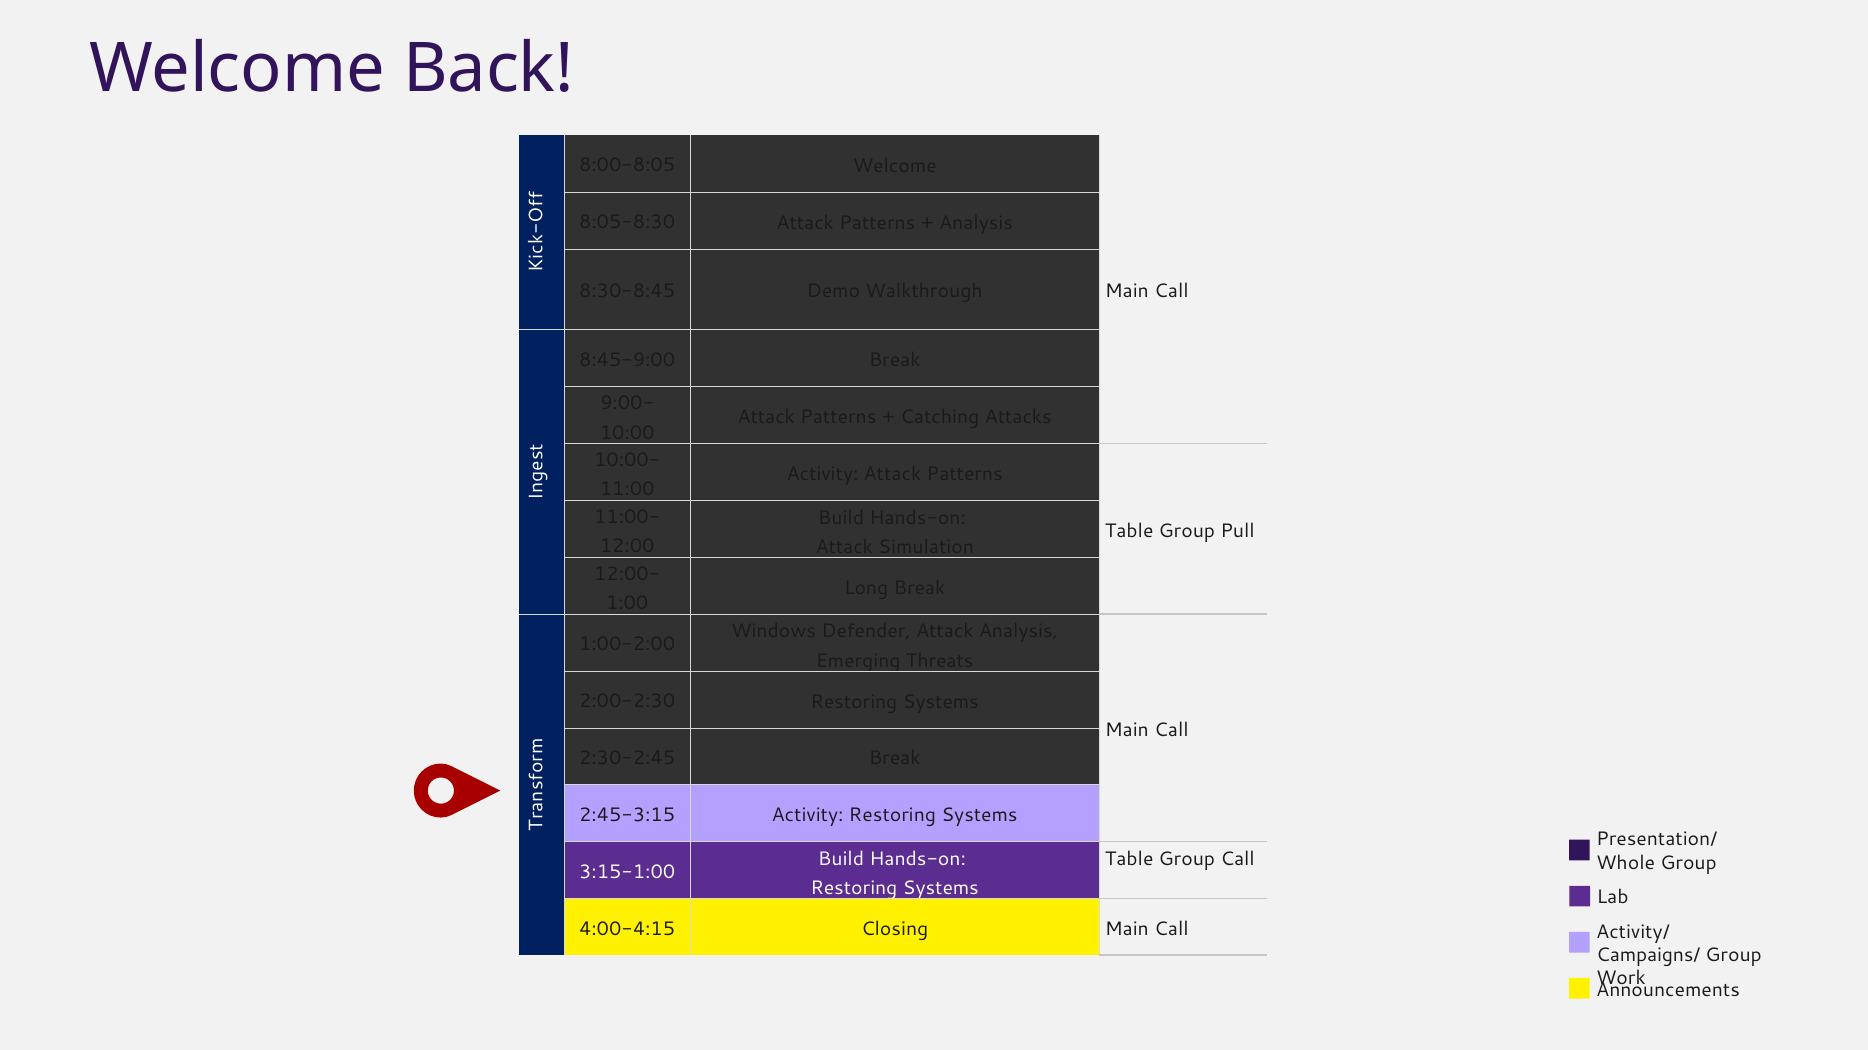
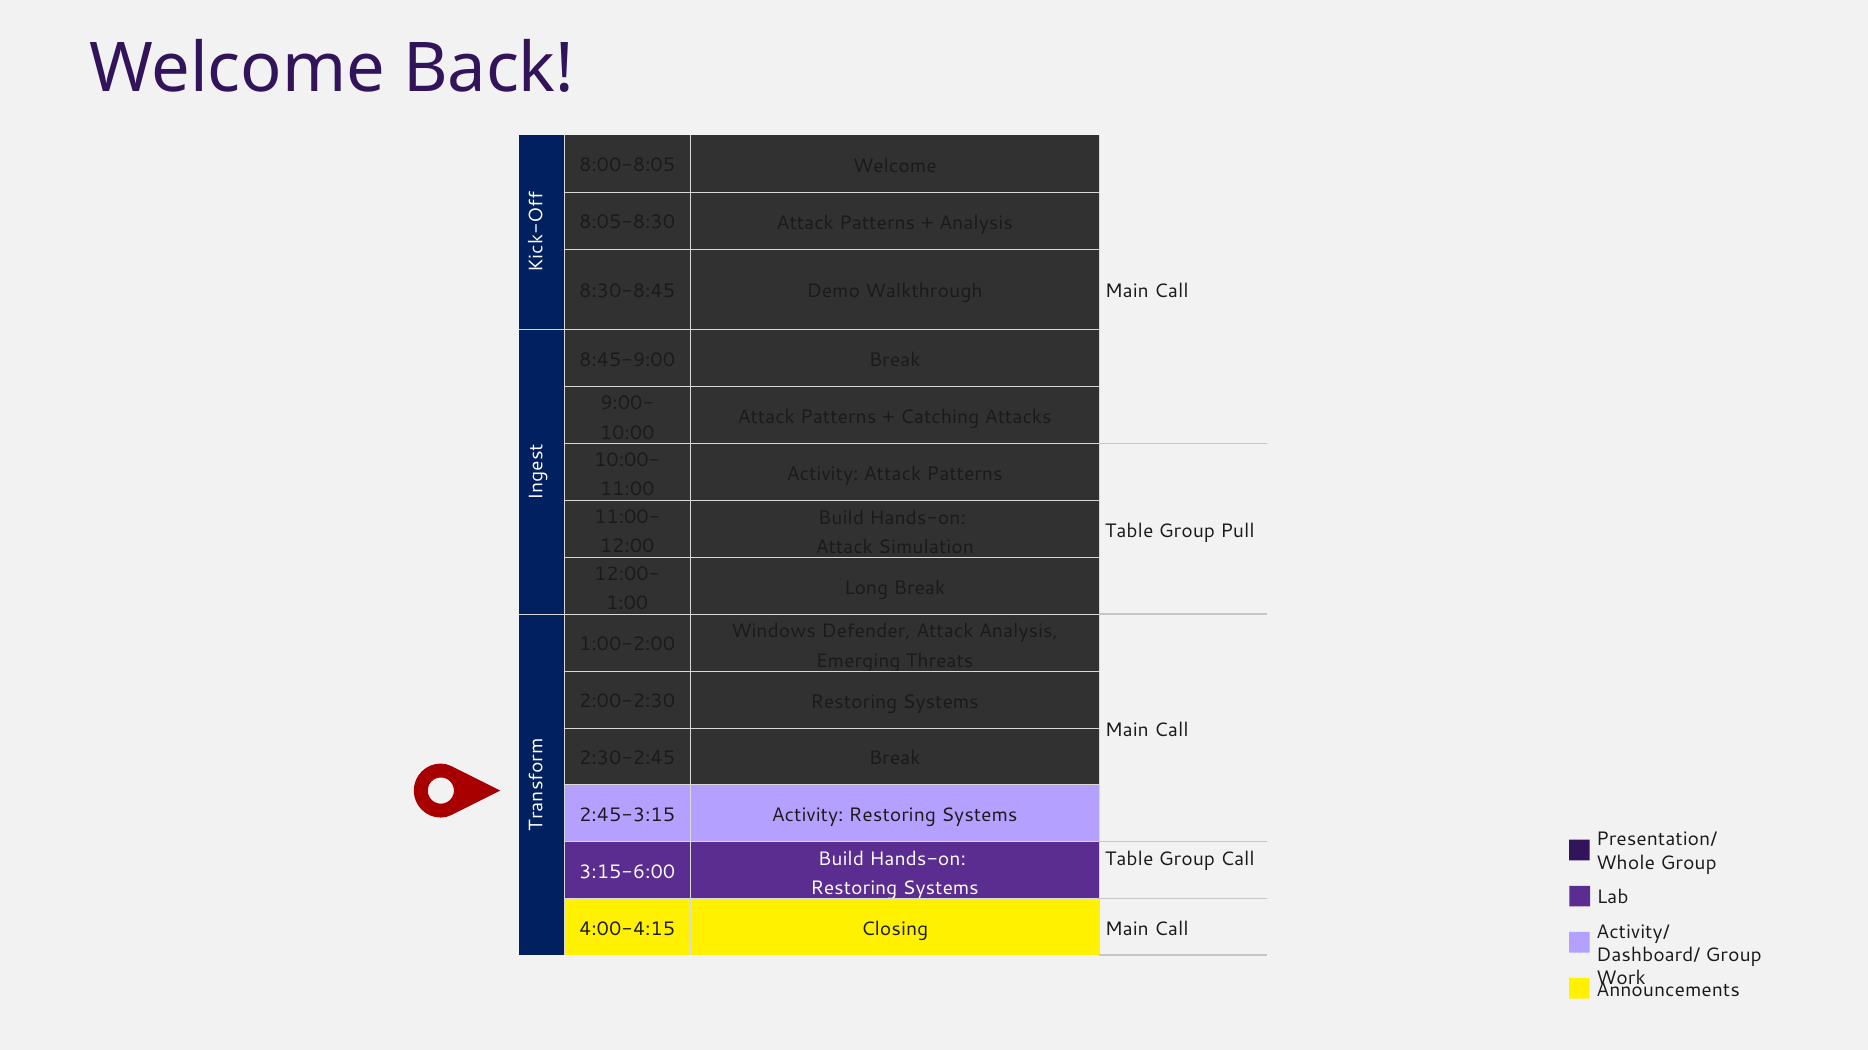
3:15-1:00: 3:15-1:00 -> 3:15-6:00 (627, 873)
Campaigns/: Campaigns/ -> Dashboard/ (1648, 956)
